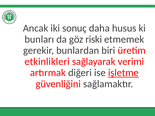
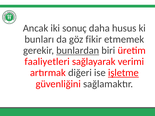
riski: riski -> fikir (94, 39)
bunlardan underline: none -> present (78, 51)
etkinlikleri: etkinlikleri -> faaliyetleri (47, 62)
